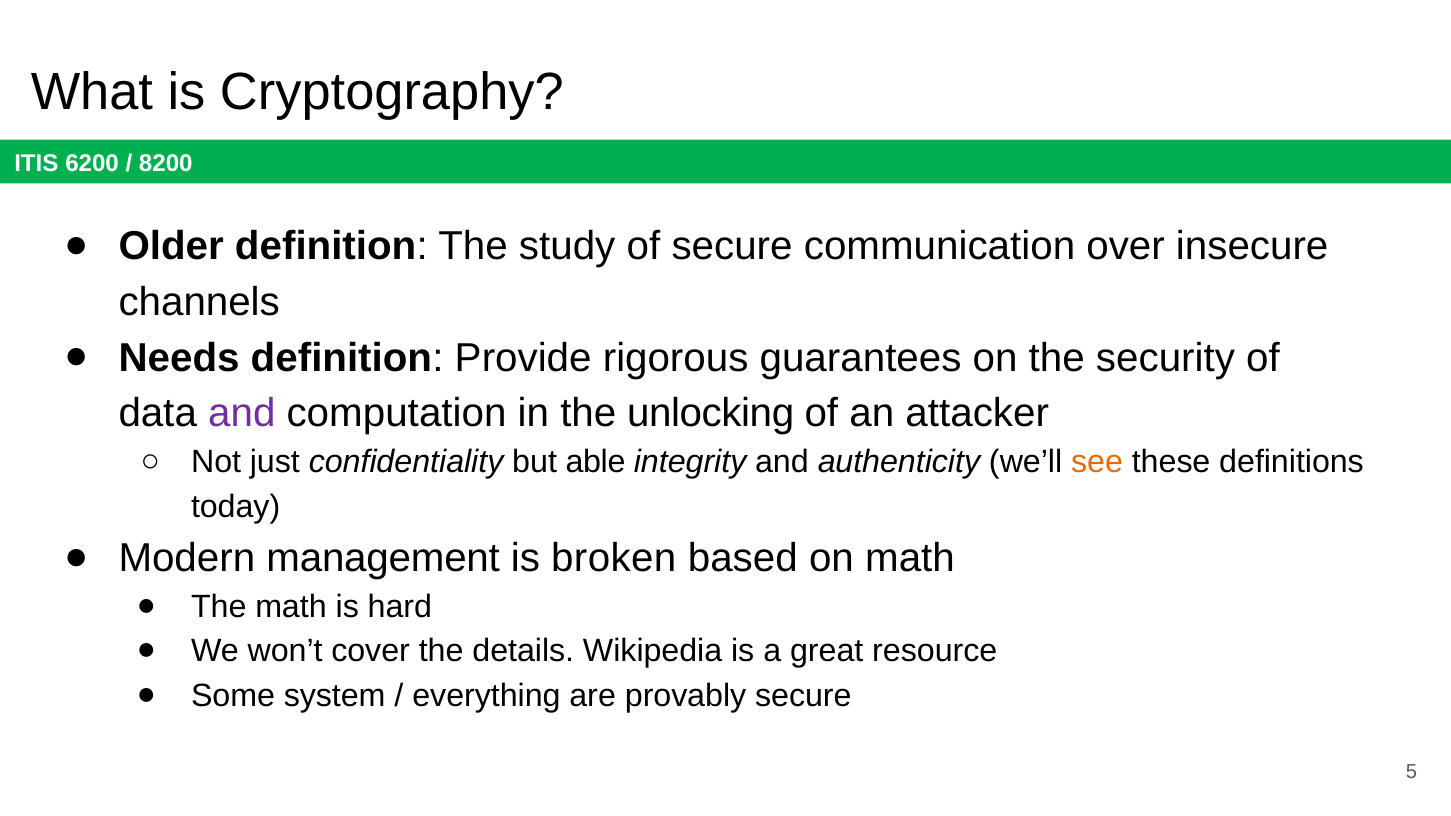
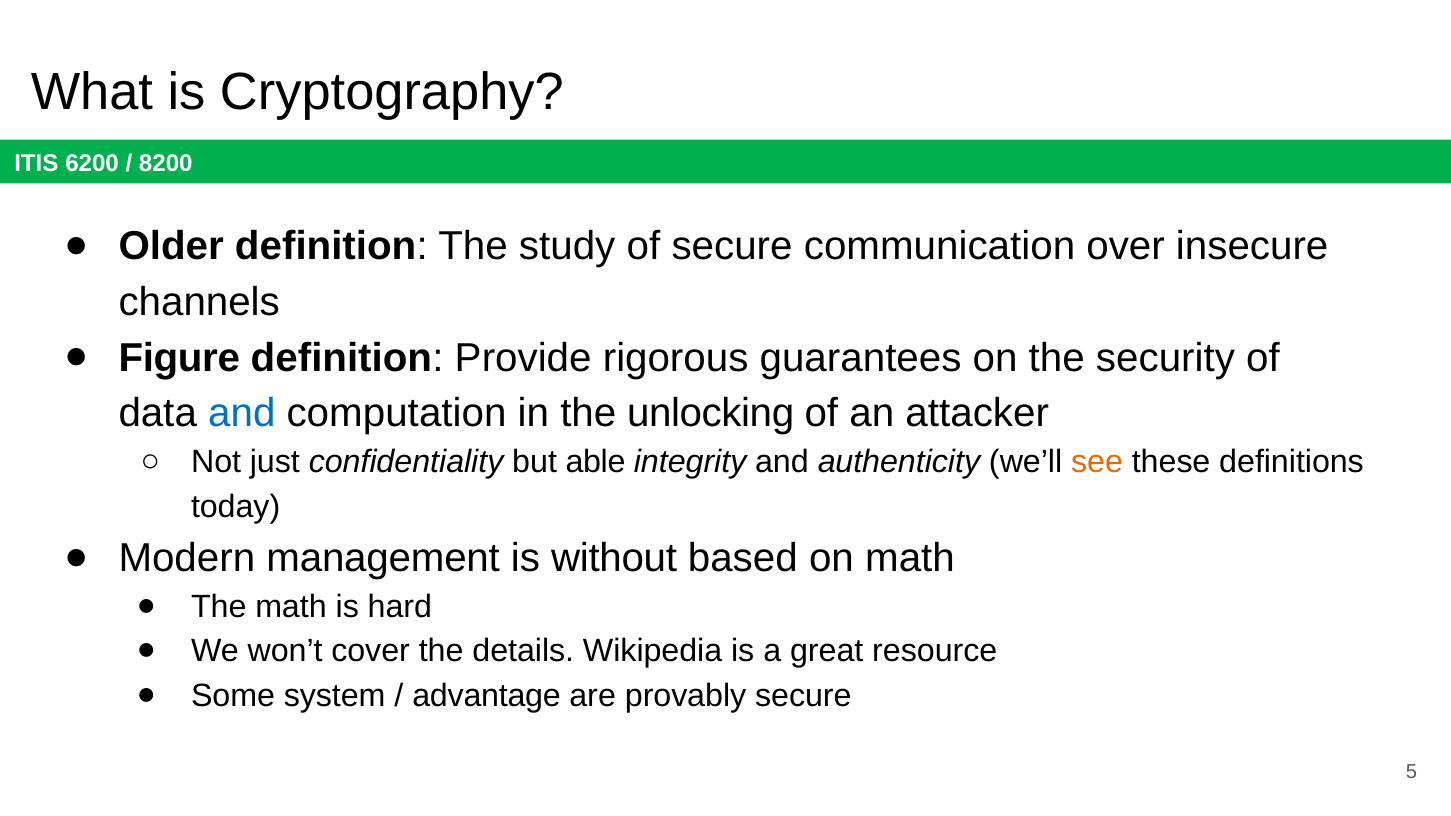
Needs: Needs -> Figure (179, 358)
and colour: purple -> blue (242, 414)
broken: broken -> without (614, 558)
everything: everything -> advantage (487, 696)
